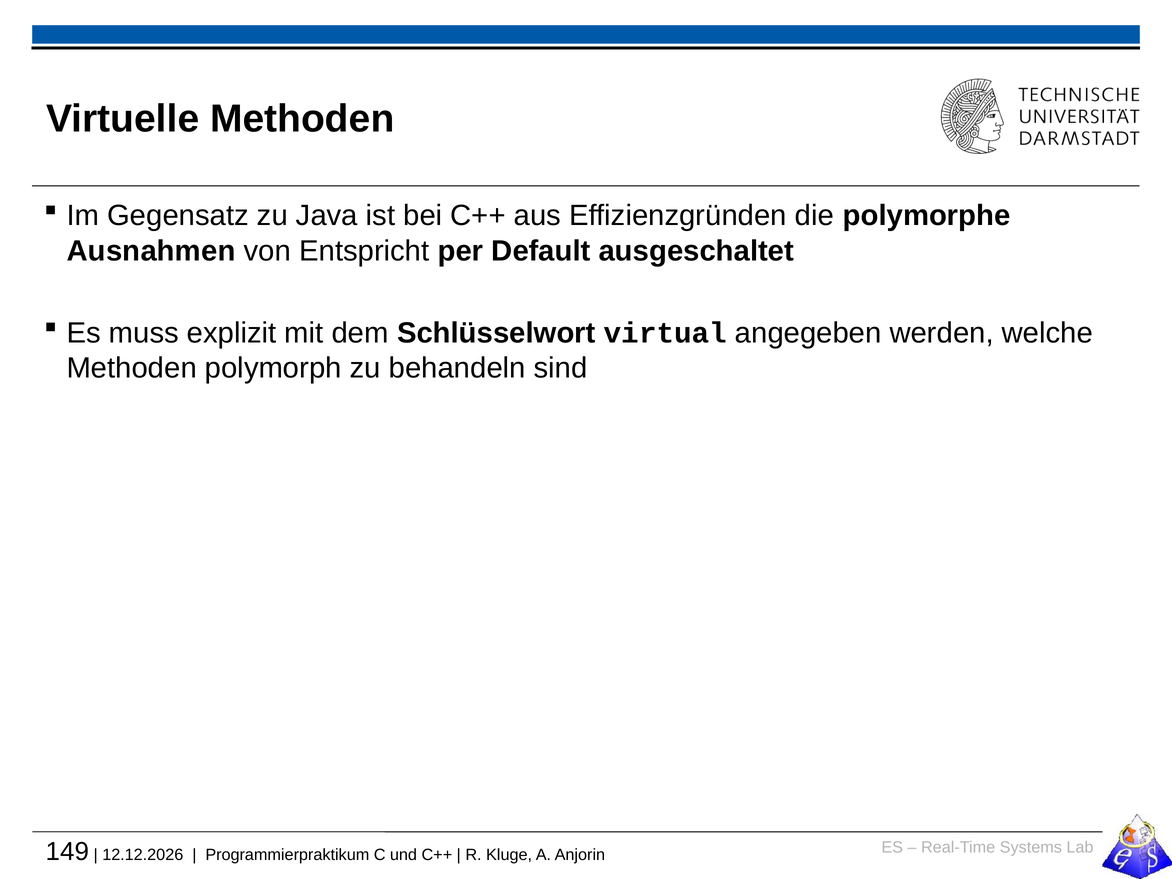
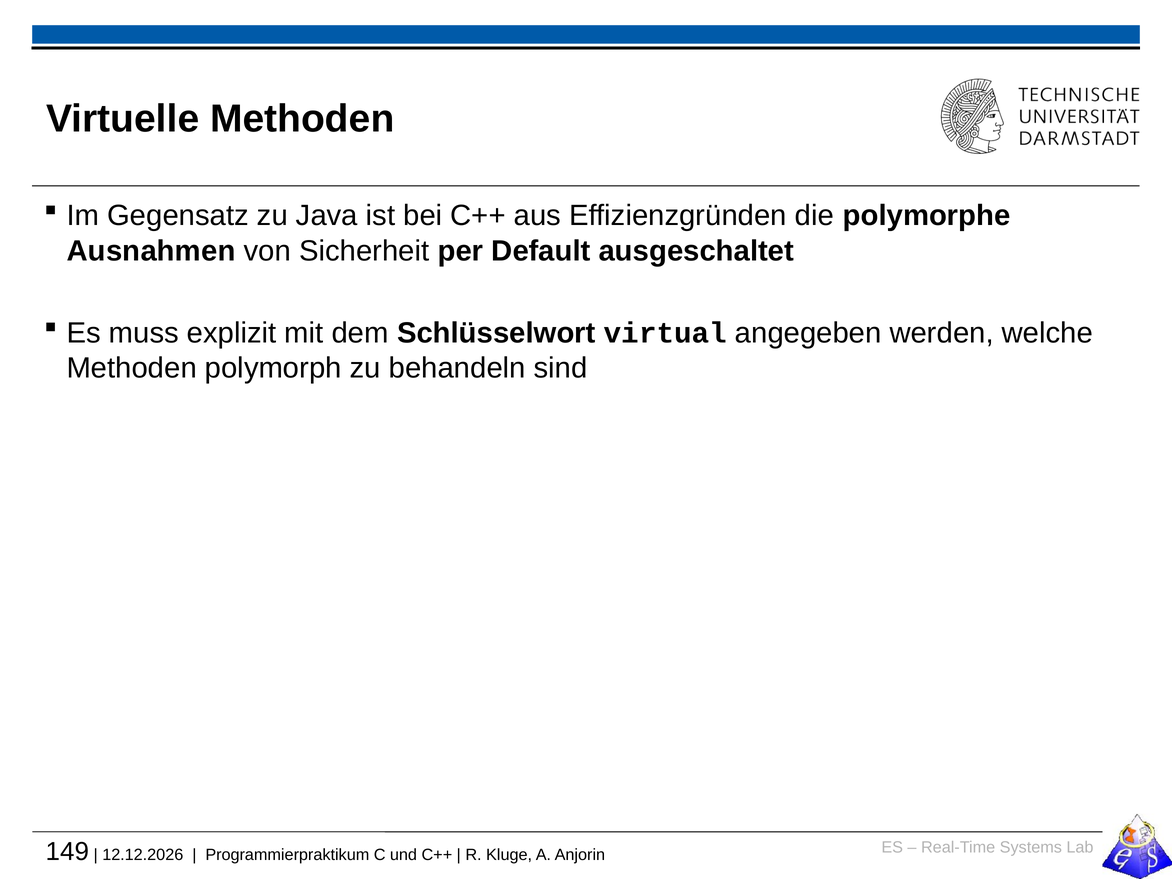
Entspricht: Entspricht -> Sicherheit (364, 251)
